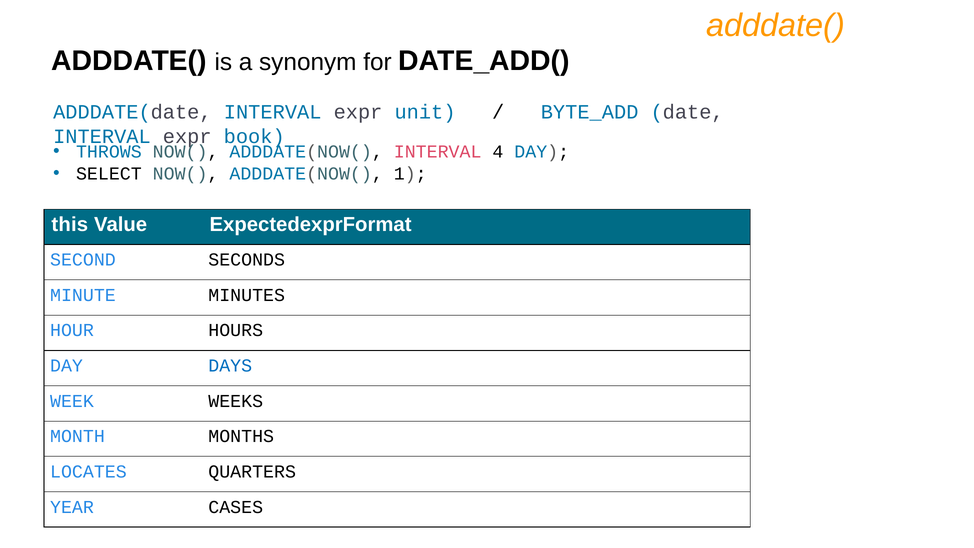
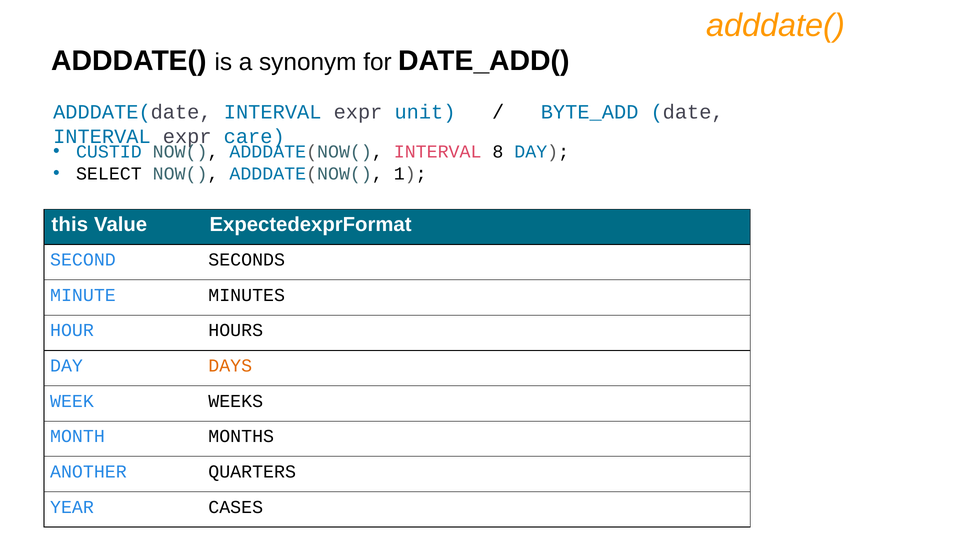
book: book -> care (254, 136)
THROWS: THROWS -> CUSTID (109, 152)
4: 4 -> 8 (498, 152)
DAYS colour: blue -> orange (230, 366)
LOCATES: LOCATES -> ANOTHER (88, 472)
